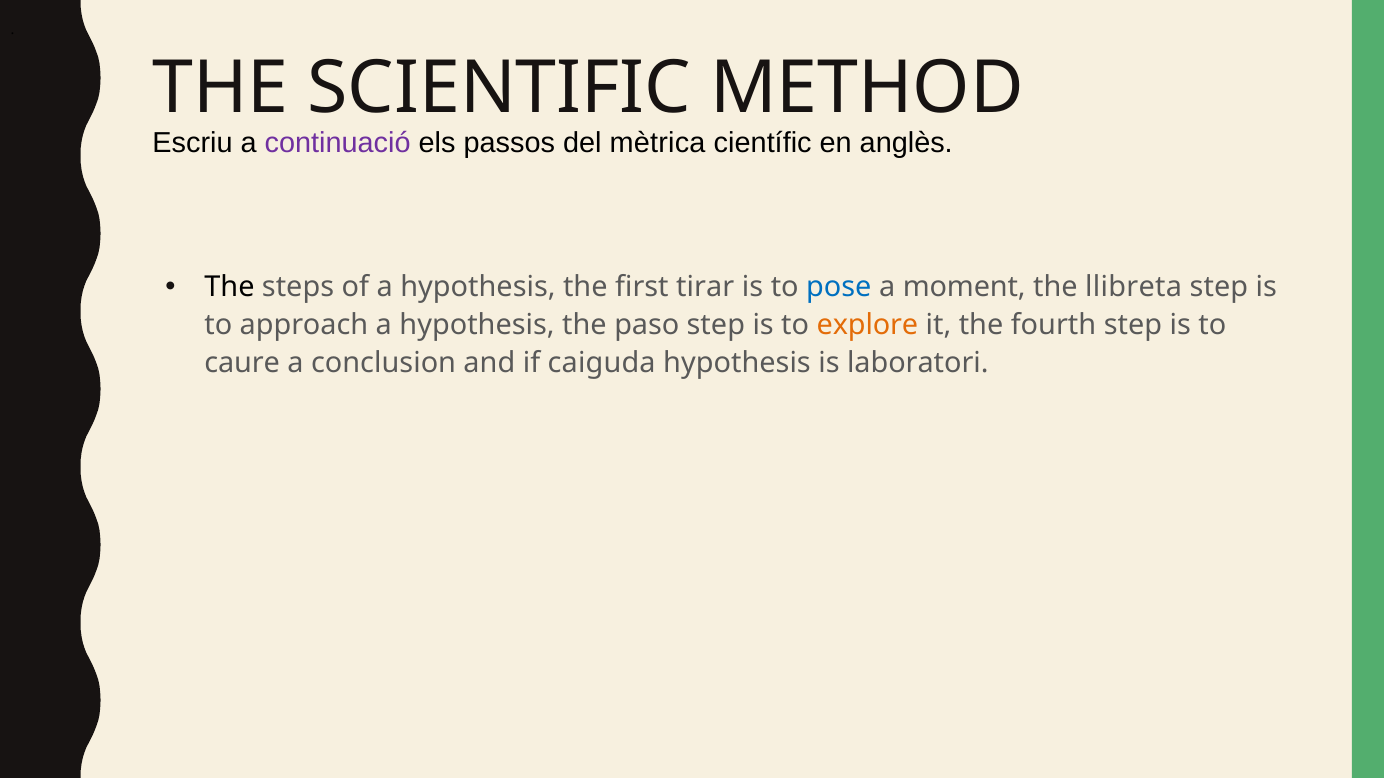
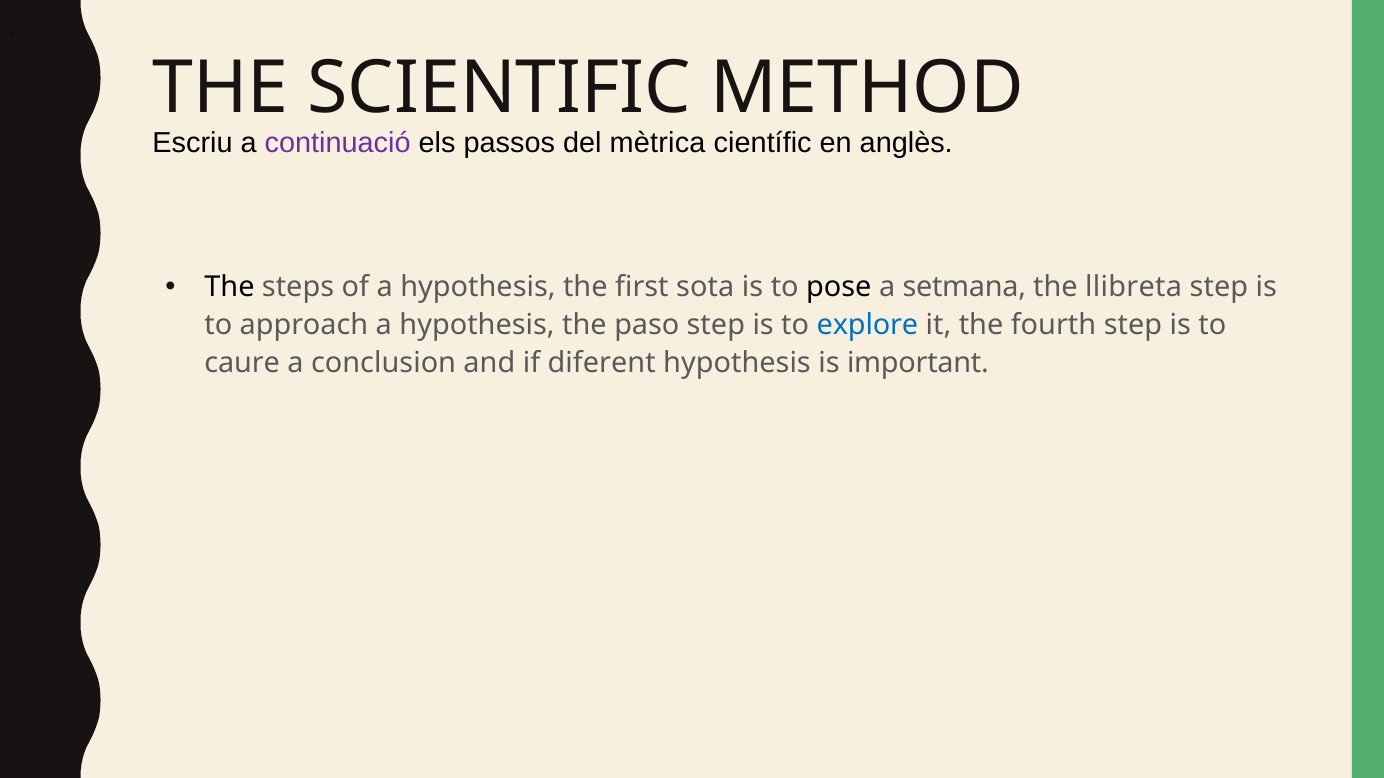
tirar: tirar -> sota (705, 287)
pose colour: blue -> black (839, 287)
moment: moment -> setmana (964, 287)
explore colour: orange -> blue (867, 325)
caiguda: caiguda -> diferent (602, 364)
laboratori: laboratori -> important (918, 364)
